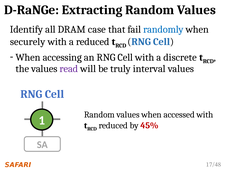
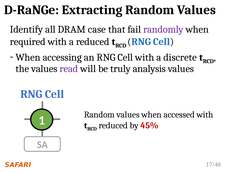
randomly colour: blue -> purple (163, 29)
securely: securely -> required (28, 42)
interval: interval -> analysis (149, 69)
